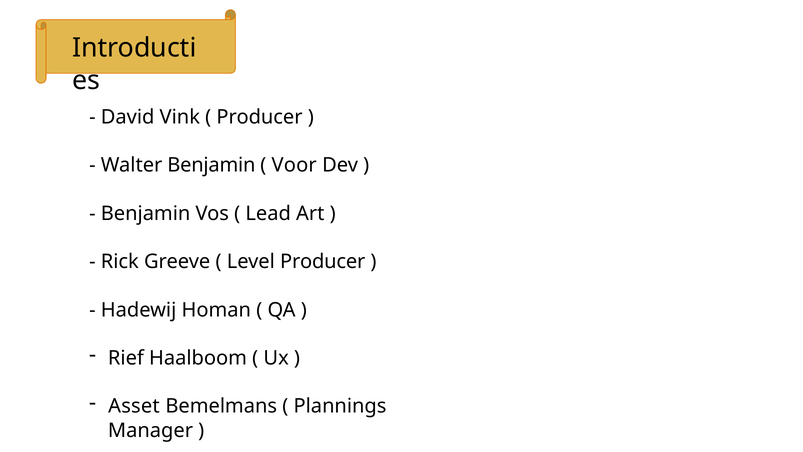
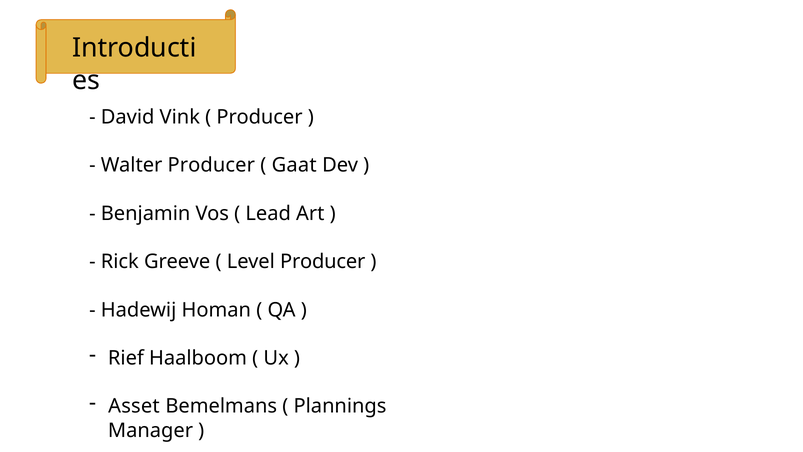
Walter Benjamin: Benjamin -> Producer (211, 165)
Voor: Voor -> Gaat (294, 165)
